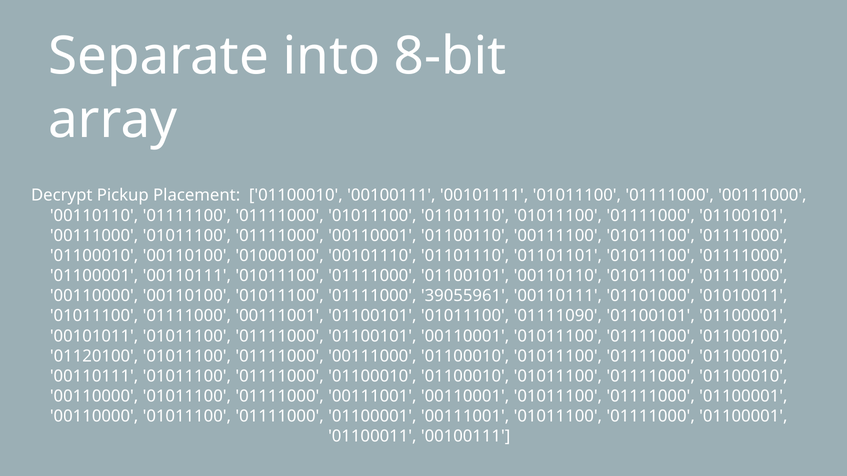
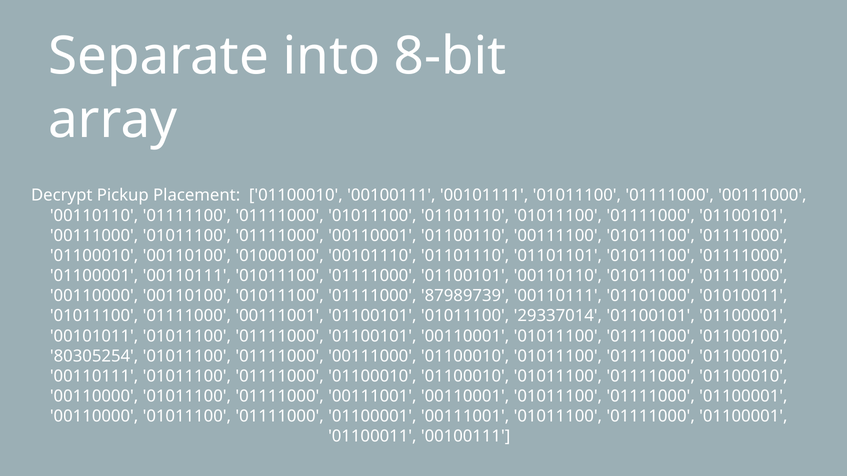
39055961: 39055961 -> 87989739 (465, 296)
01111090: 01111090 -> 29337014 (558, 316)
01120100: 01120100 -> 80305254 (94, 356)
